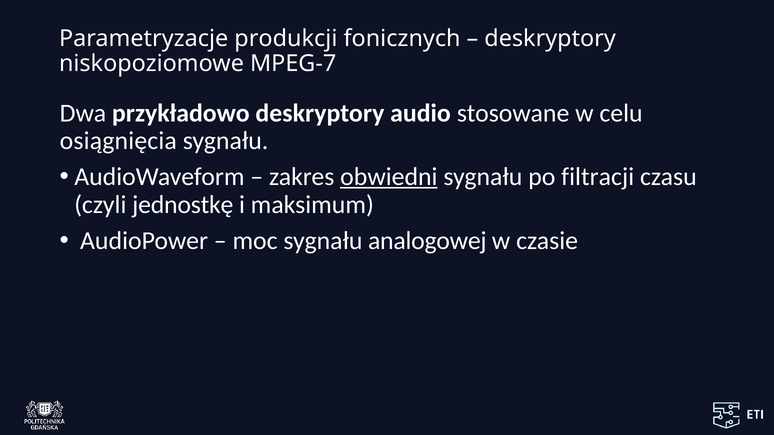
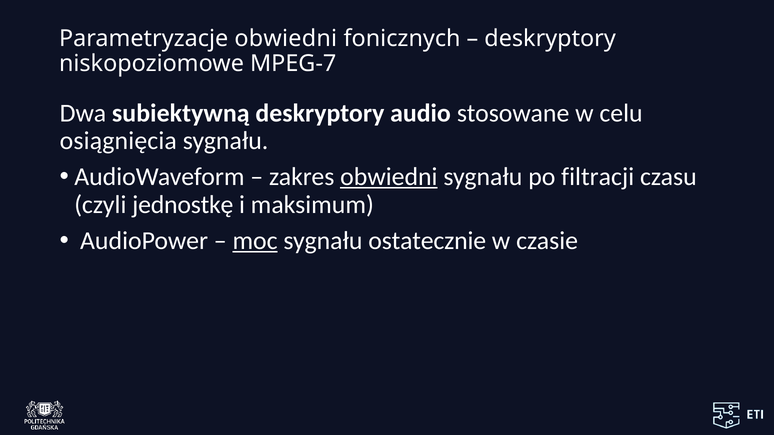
Parametryzacje produkcji: produkcji -> obwiedni (286, 39)
przykładowo: przykładowo -> subiektywną (181, 113)
moc underline: none -> present (255, 241)
analogowej: analogowej -> ostatecznie (427, 241)
